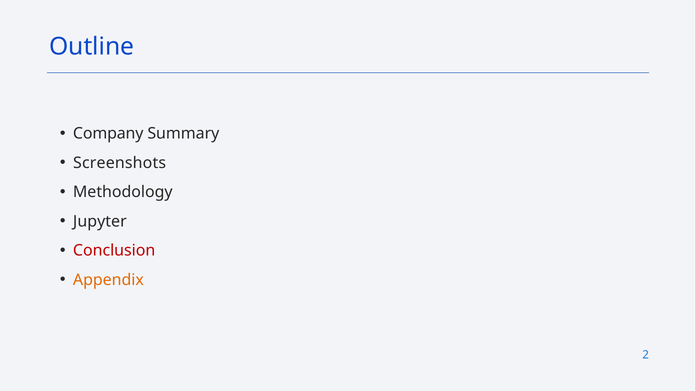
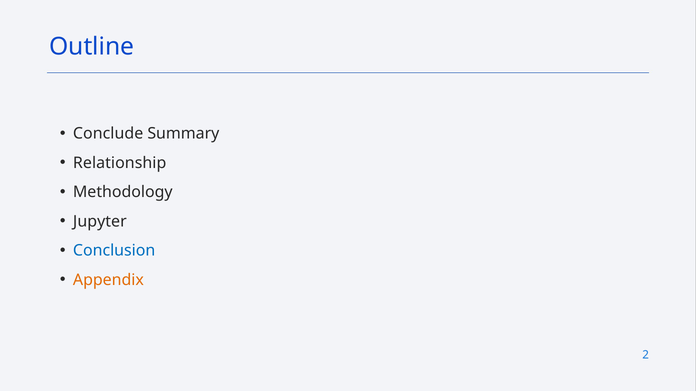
Company: Company -> Conclude (108, 134)
Screenshots: Screenshots -> Relationship (120, 163)
Conclusion colour: red -> blue (114, 251)
